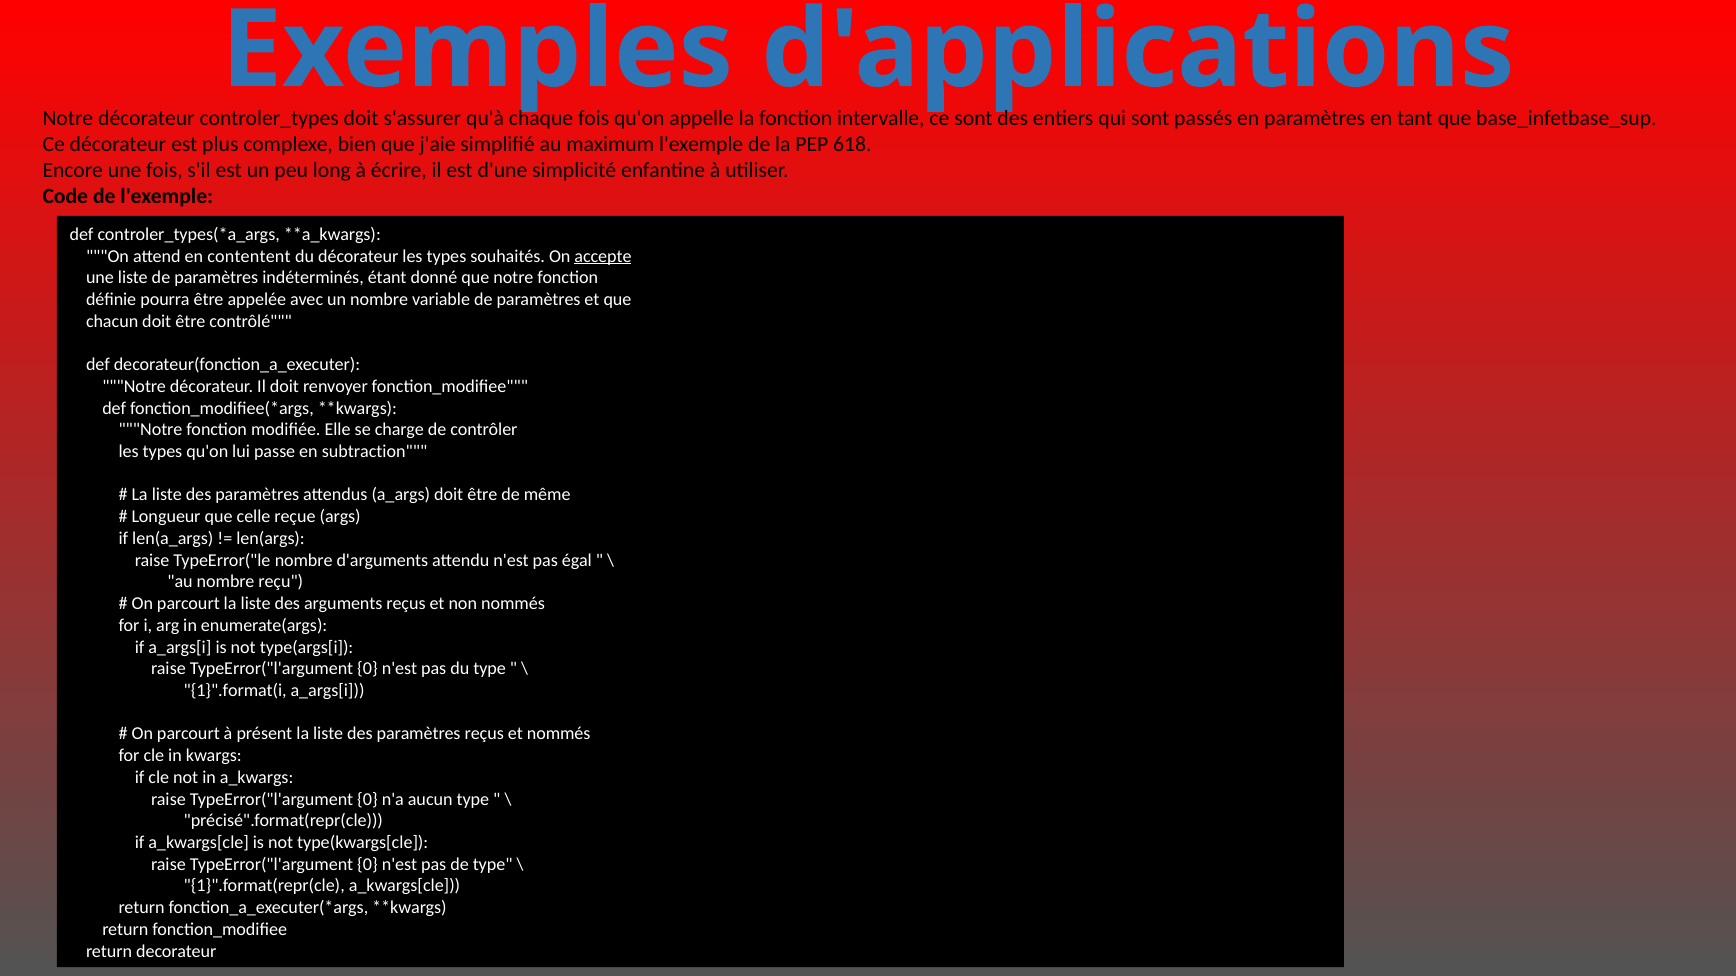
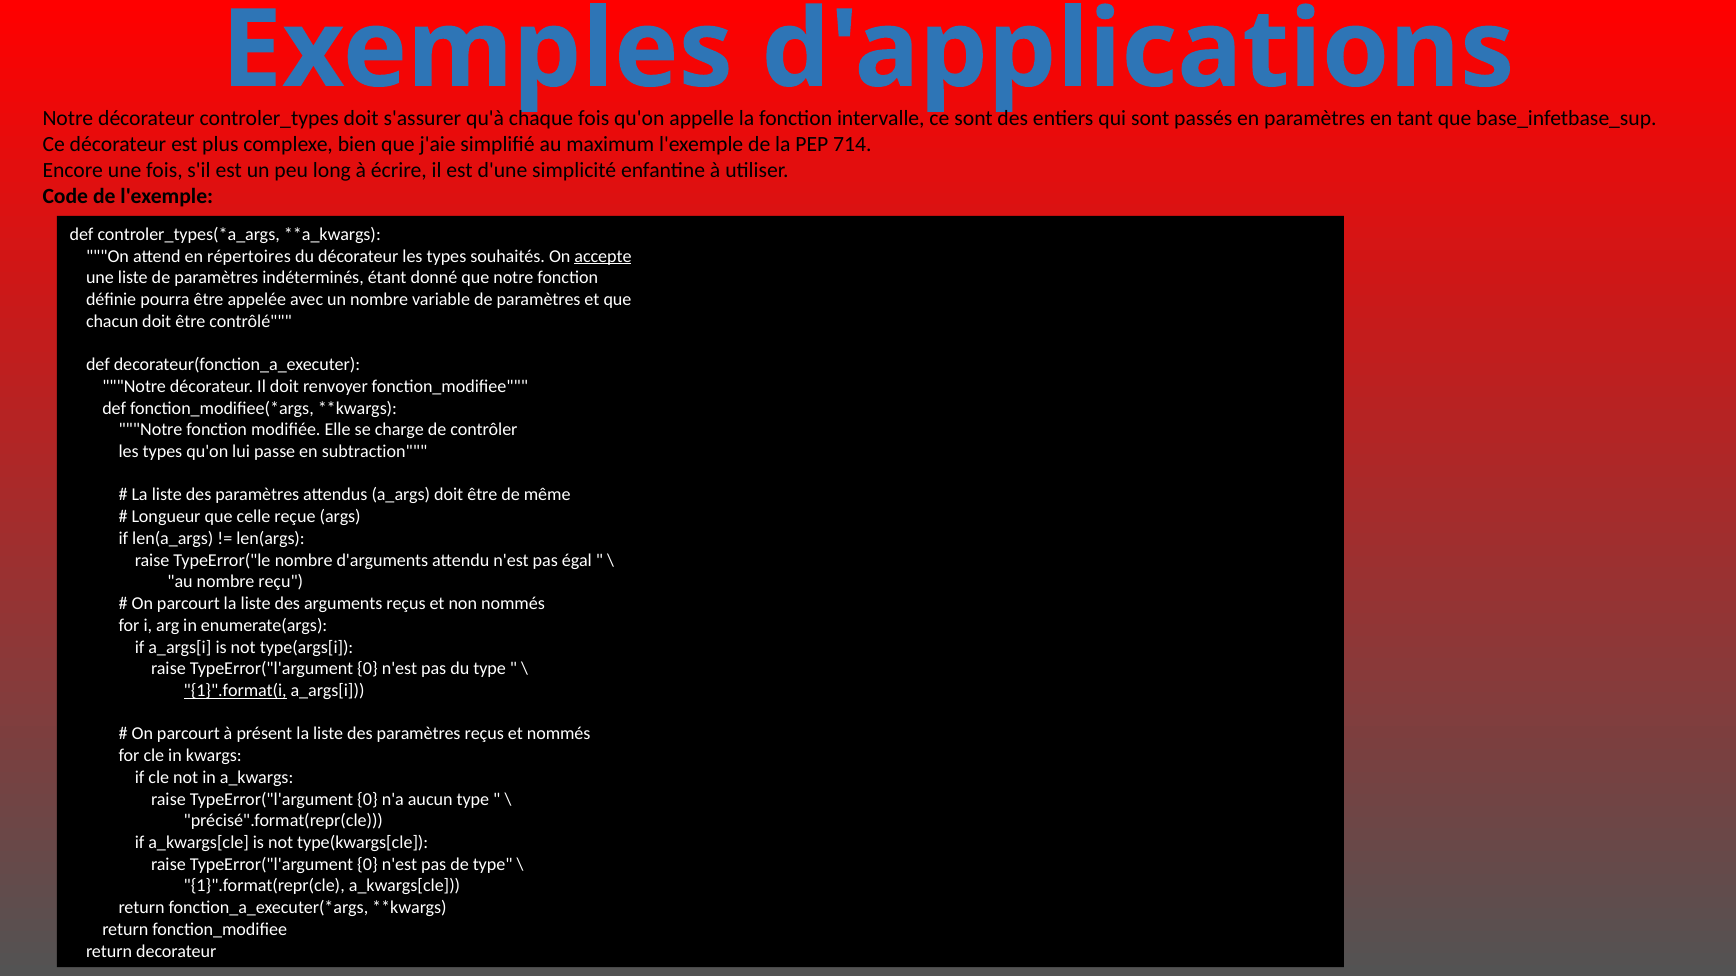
618: 618 -> 714 (852, 145)
contentent: contentent -> répertoires (249, 256)
1}".format(i underline: none -> present (235, 691)
